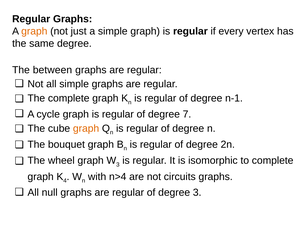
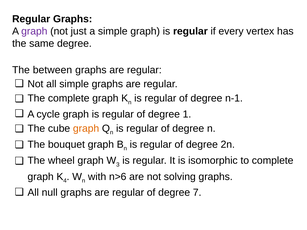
graph colour: orange -> purple (34, 31)
7: 7 -> 1 (187, 114)
n>4: n>4 -> n>6 (118, 177)
circuits: circuits -> solving (180, 177)
degree 3: 3 -> 7 (197, 193)
